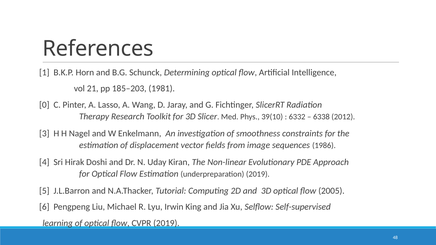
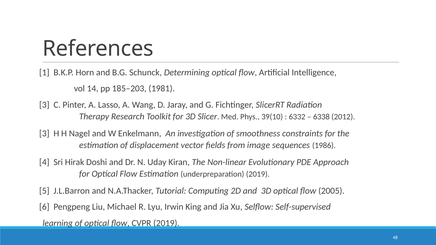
21: 21 -> 14 (93, 89)
0: 0 -> 3 (44, 105)
